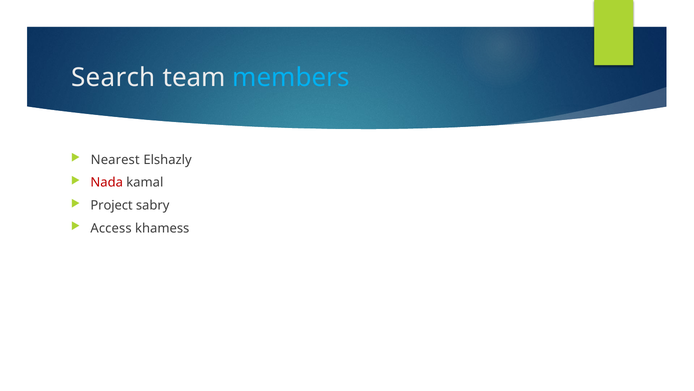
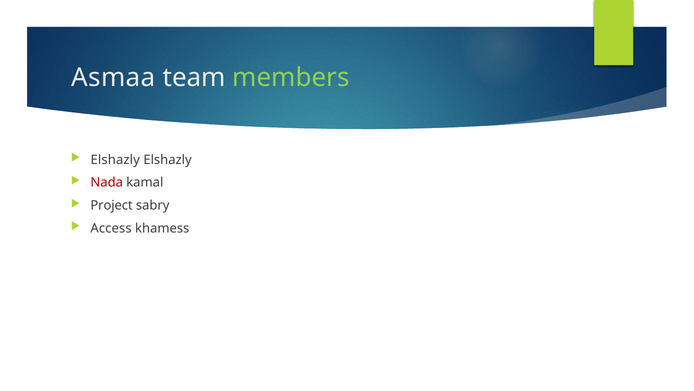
Search: Search -> Asmaa (113, 77)
members colour: light blue -> light green (291, 77)
Nearest: Nearest -> Elshazly (115, 160)
